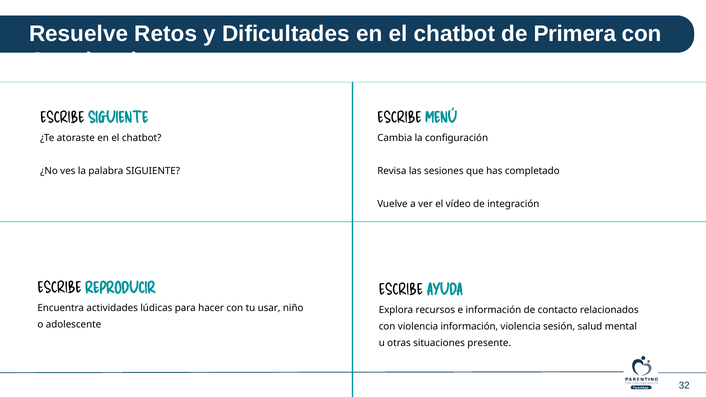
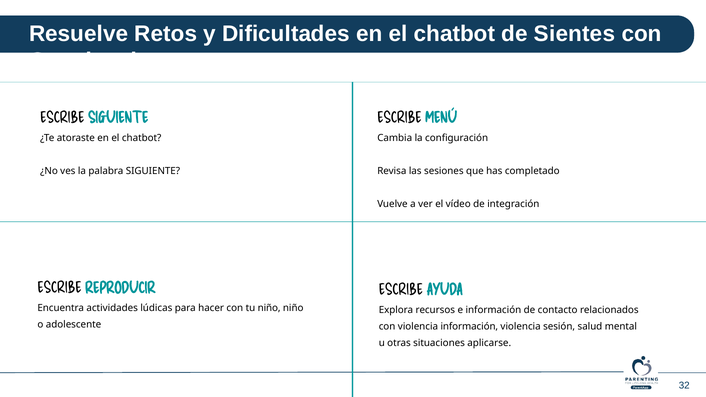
Primera: Primera -> Sientes (575, 34)
tu usar: usar -> niño (269, 308)
presente: presente -> aplicarse (489, 343)
